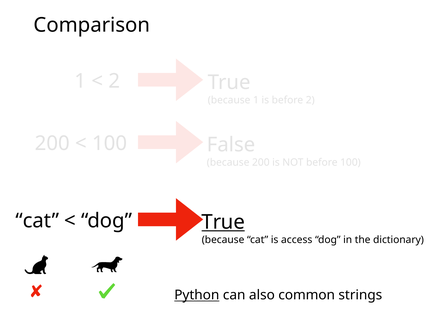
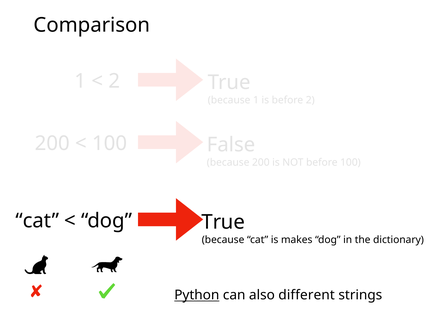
True underline: present -> none (223, 222)
access: access -> makes (297, 240)
common: common -> different (307, 295)
